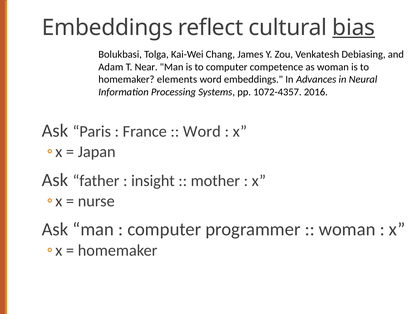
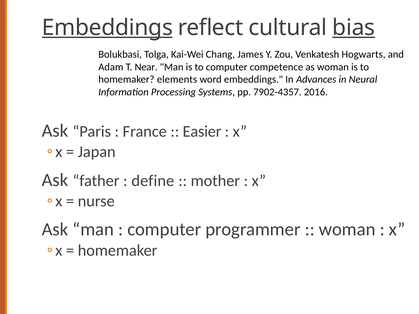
Embeddings underline: none -> present (107, 28)
Debiasing: Debiasing -> Hogwarts (364, 54)
1072-4357: 1072-4357 -> 7902-4357 (277, 92)
Word: Word -> Easier (202, 132)
insight: insight -> define (153, 181)
